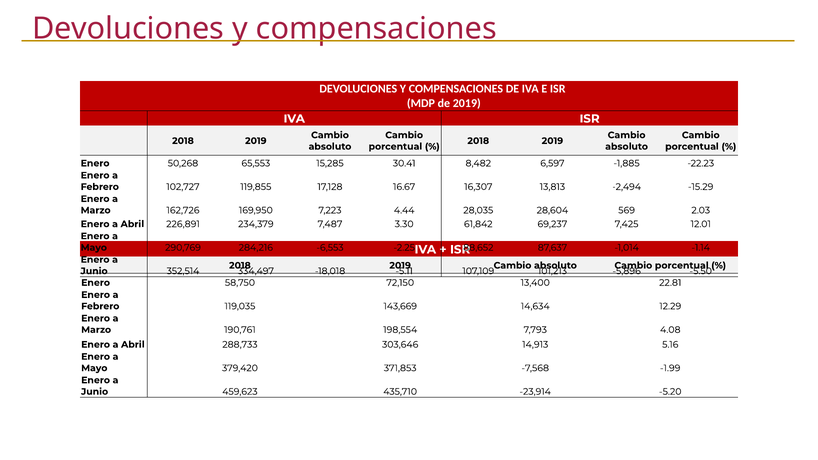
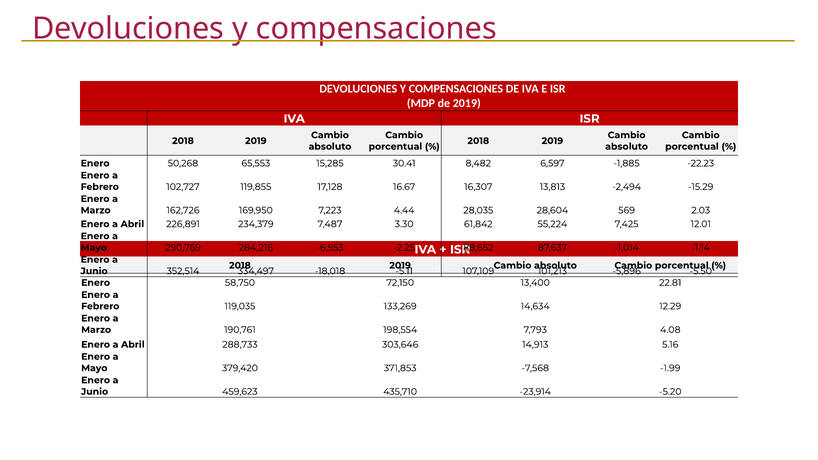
69,237: 69,237 -> 55,224 (552, 224)
143,669: 143,669 -> 133,269 (400, 306)
